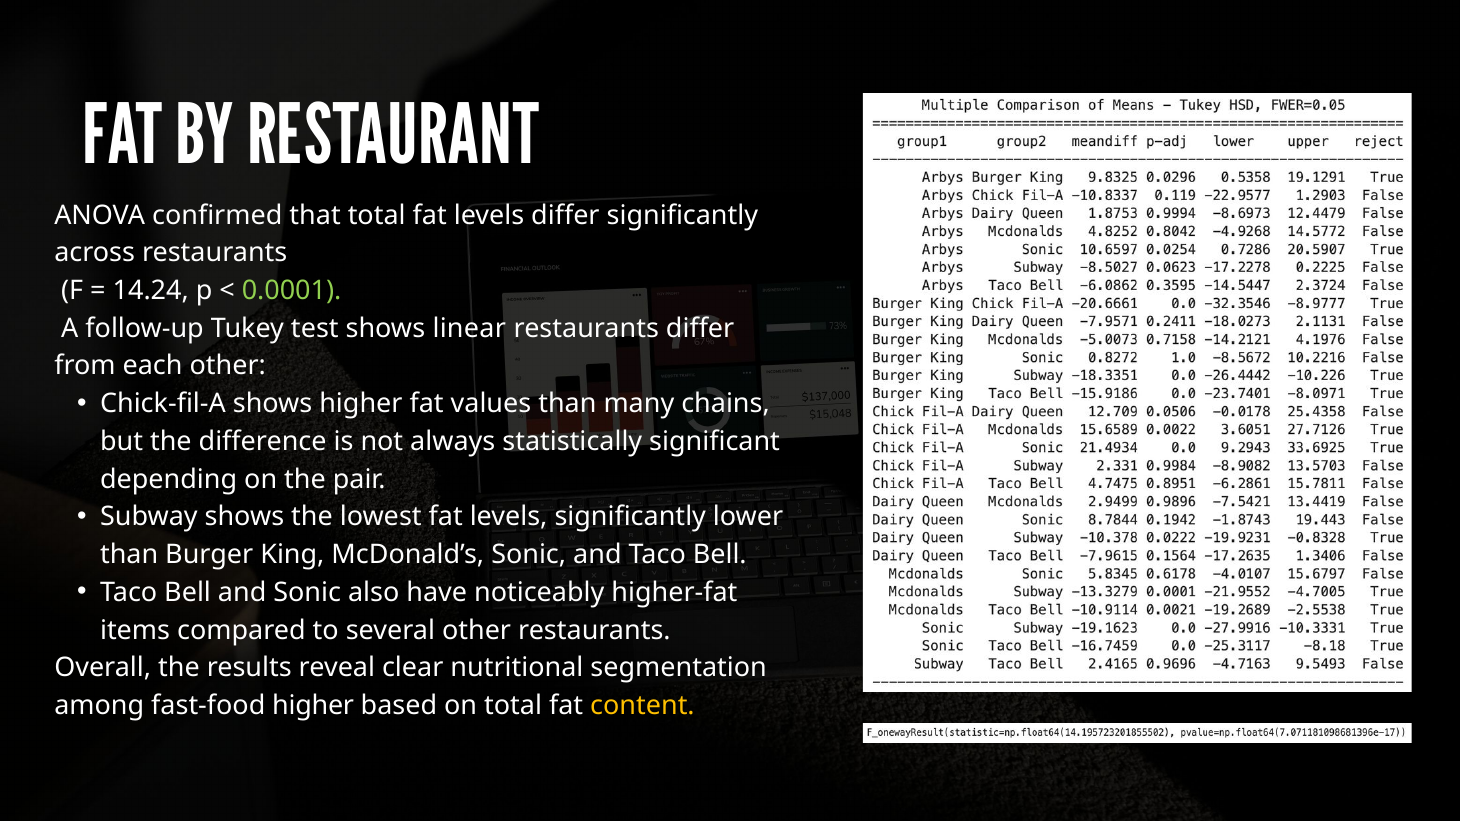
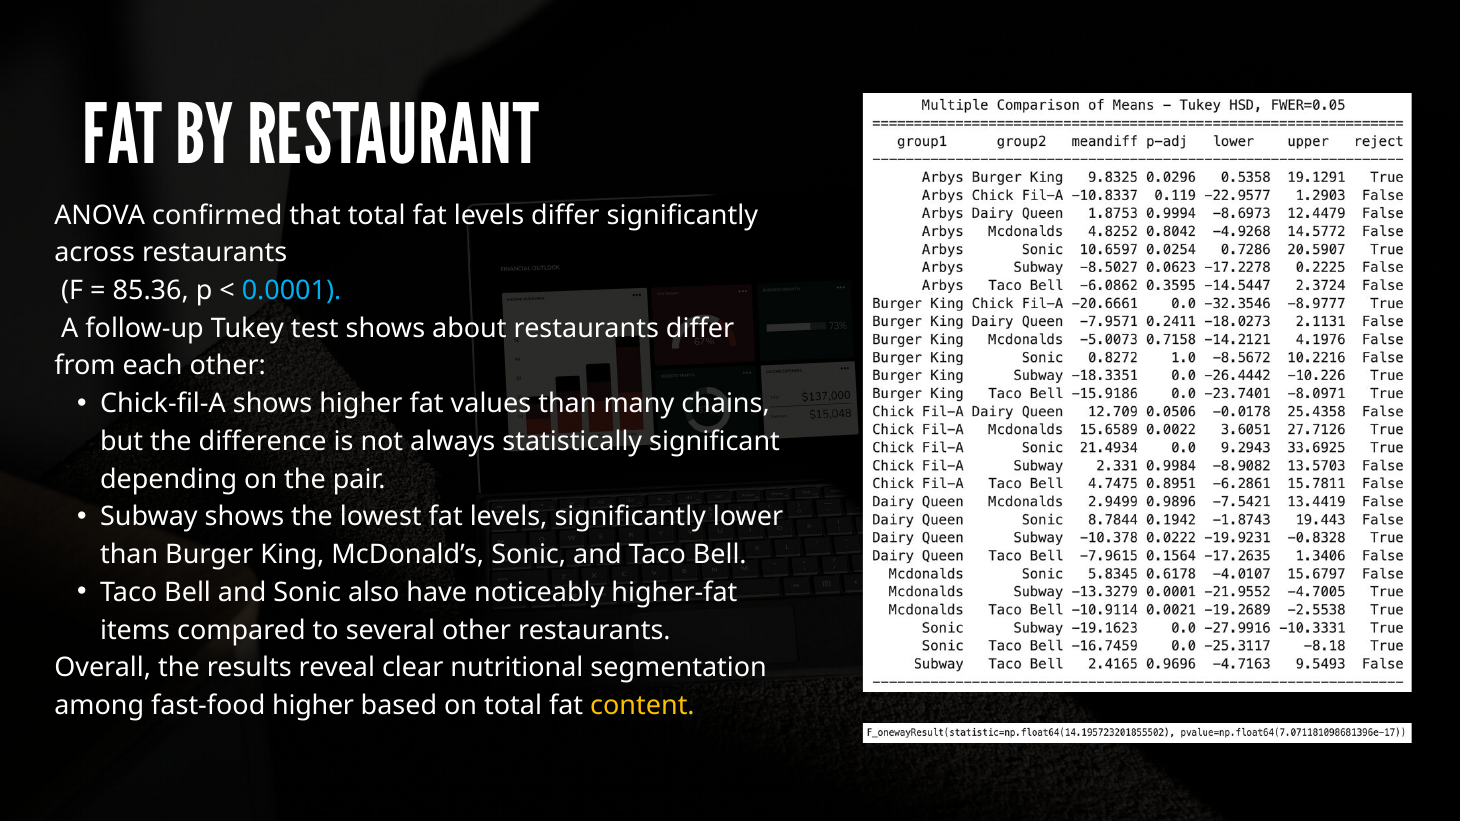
14.24: 14.24 -> 85.36 (151, 291)
0.0001 colour: light green -> light blue (292, 291)
linear: linear -> about (469, 328)
